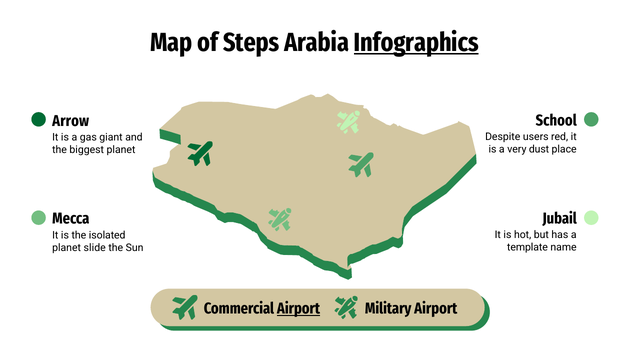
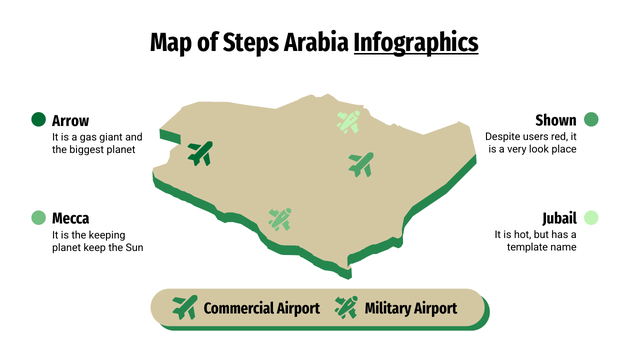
School: School -> Shown (556, 120)
dust: dust -> look (539, 149)
isolated: isolated -> keeping (107, 235)
slide: slide -> keep (95, 248)
Airport underline: present -> none (299, 308)
